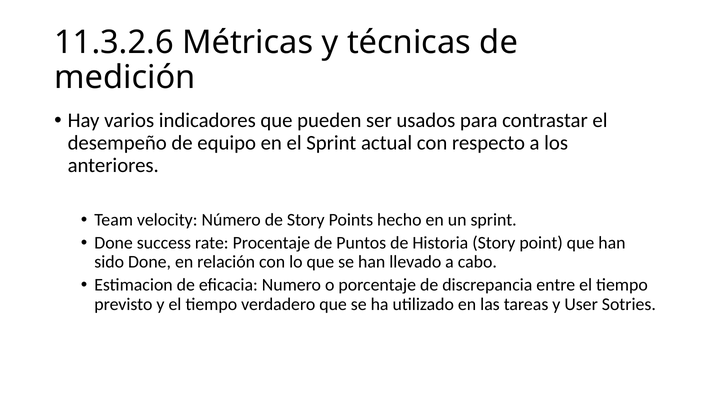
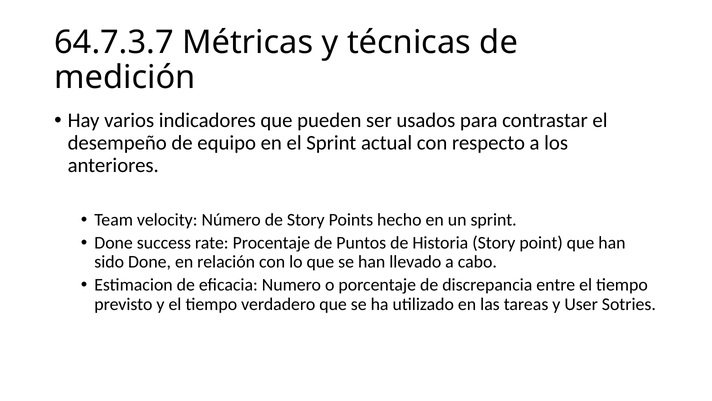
11.3.2.6: 11.3.2.6 -> 64.7.3.7 (114, 42)
